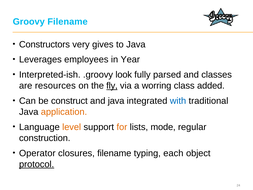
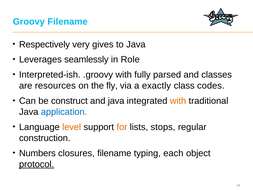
Constructors: Constructors -> Respectively (44, 44)
employees: employees -> seamlessly (86, 59)
Year: Year -> Role (130, 59)
.groovy look: look -> with (124, 75)
fly underline: present -> none (112, 86)
worring: worring -> exactly (156, 86)
added: added -> codes (211, 86)
with colour: blue -> orange (178, 101)
application colour: orange -> blue (64, 112)
mode: mode -> stops (163, 127)
Operator: Operator -> Numbers (37, 153)
